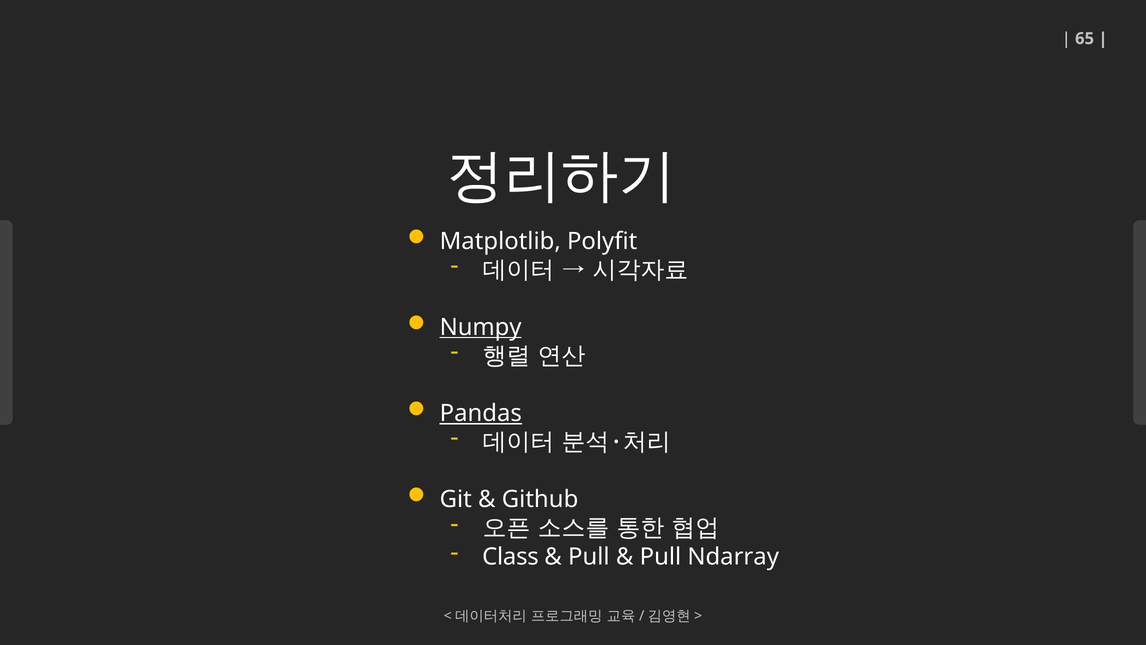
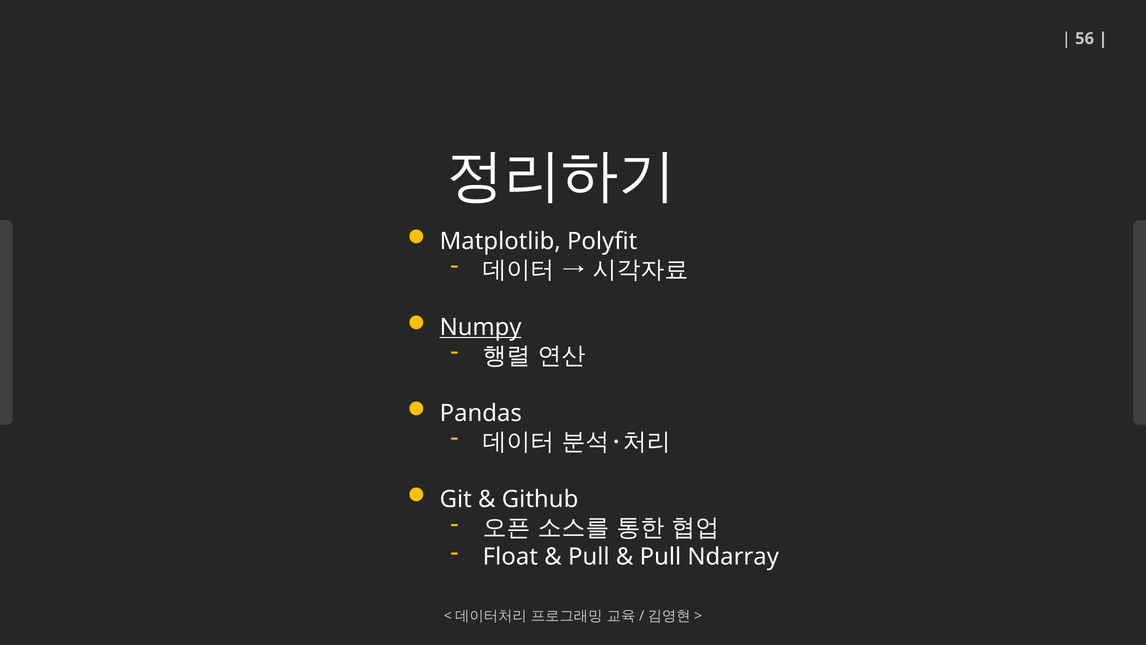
65: 65 -> 56 (1085, 39)
Pandas underline: present -> none (481, 413)
Class: Class -> Float (510, 556)
